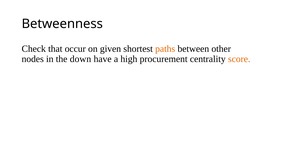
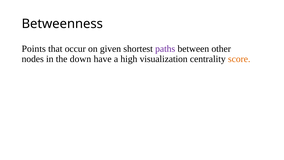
Check: Check -> Points (34, 49)
paths colour: orange -> purple (165, 49)
procurement: procurement -> visualization (164, 59)
